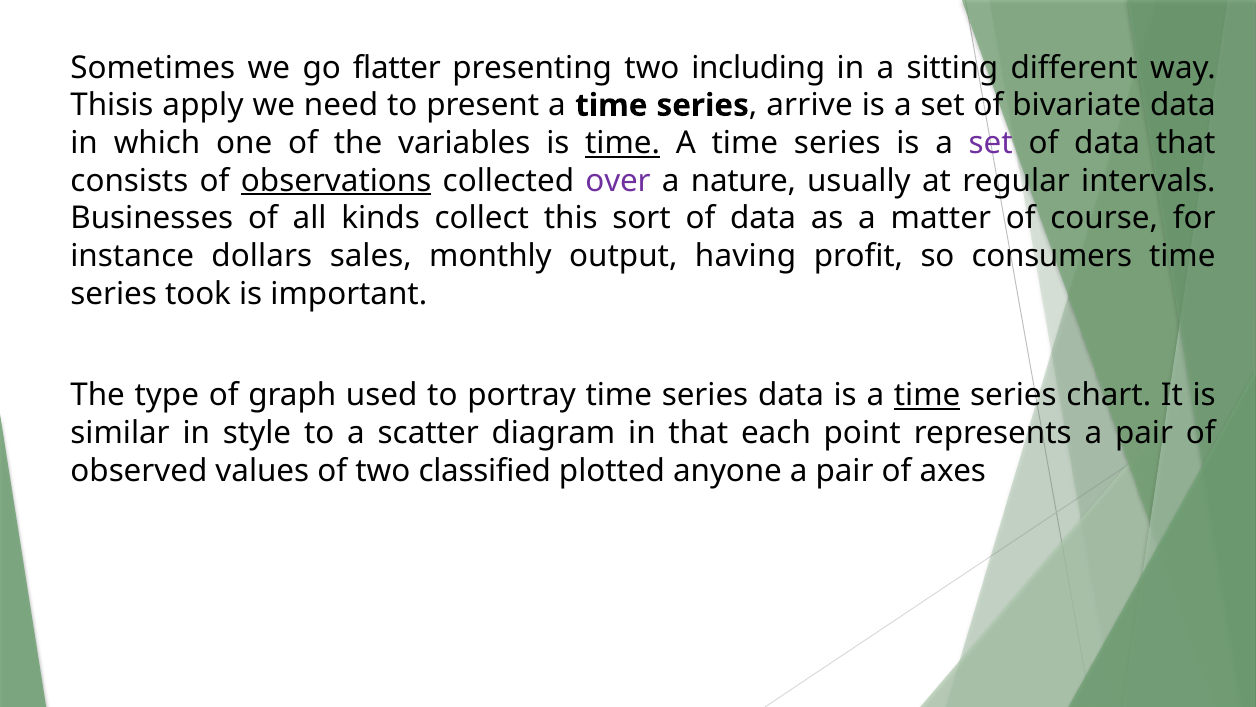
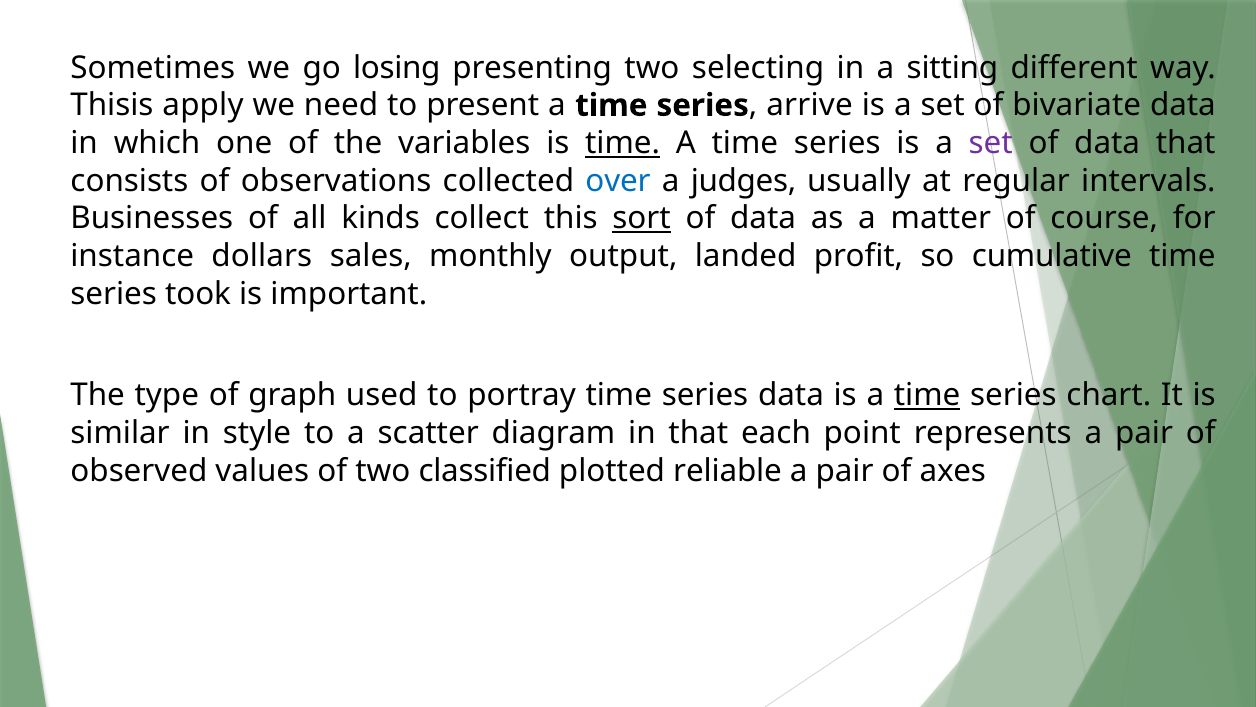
flatter: flatter -> losing (397, 68)
including: including -> selecting (758, 68)
observations underline: present -> none (336, 181)
over colour: purple -> blue (618, 181)
nature: nature -> judges (744, 181)
sort underline: none -> present (642, 218)
having: having -> landed (746, 256)
consumers: consumers -> cumulative (1052, 256)
anyone: anyone -> reliable (728, 471)
